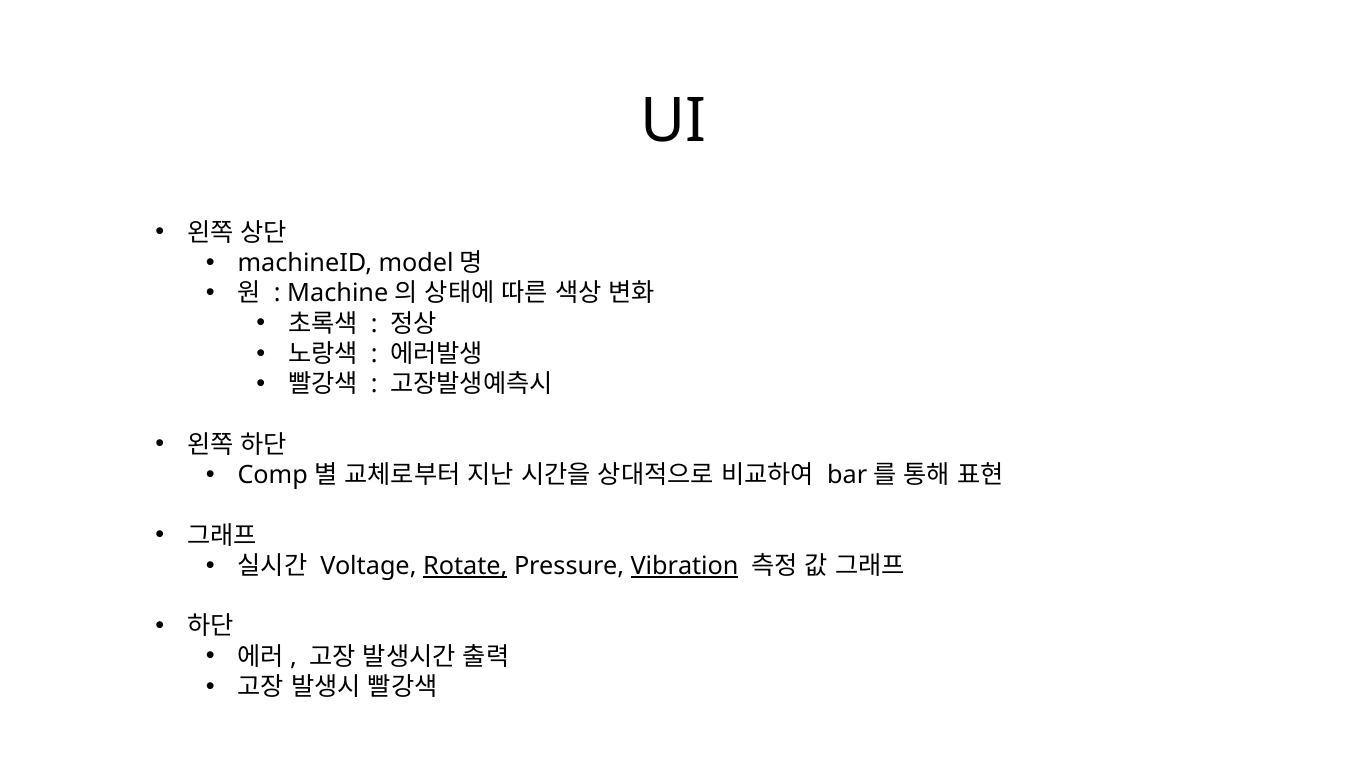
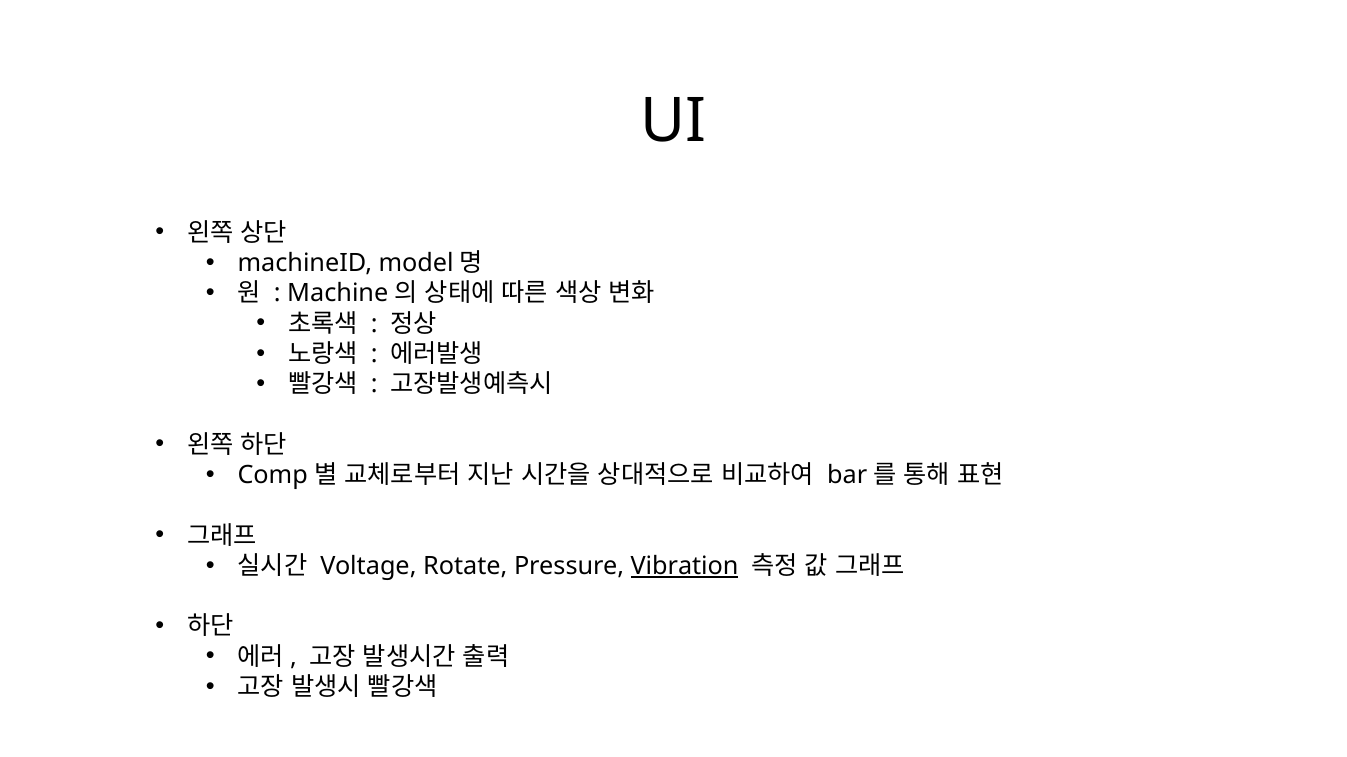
Rotate underline: present -> none (465, 567)
